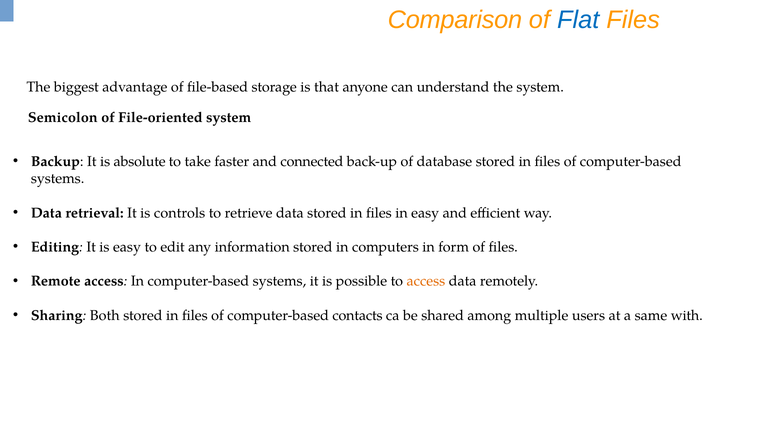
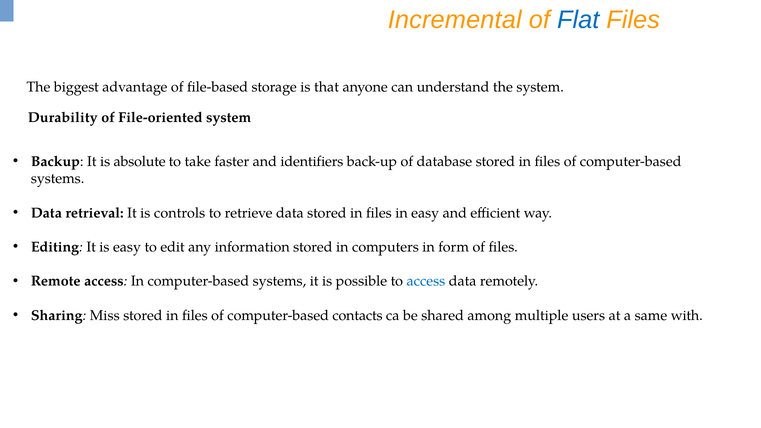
Comparison: Comparison -> Incremental (455, 20)
Semicolon: Semicolon -> Durability (63, 118)
connected: connected -> identifiers (312, 161)
access colour: orange -> blue (426, 281)
Both: Both -> Miss (105, 316)
